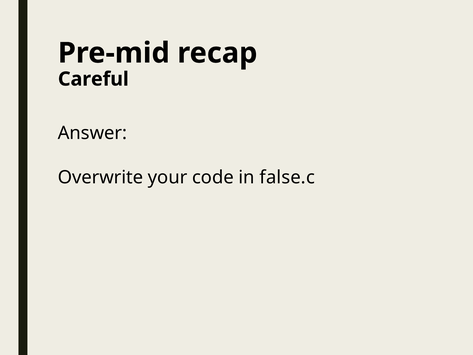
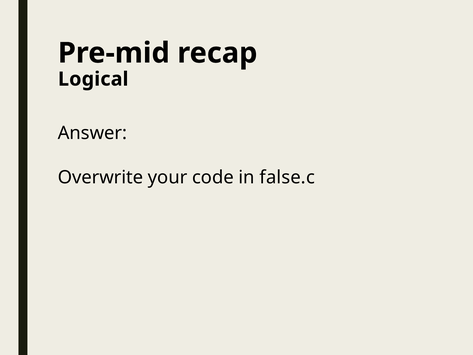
Careful: Careful -> Logical (93, 79)
